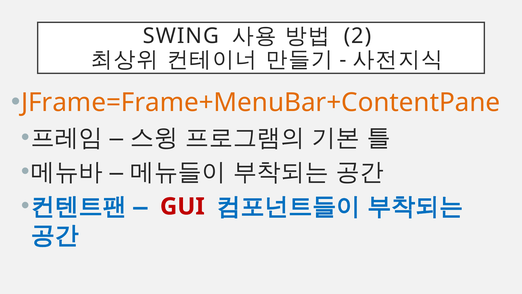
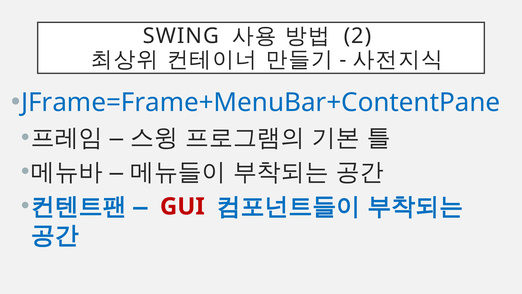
JFrame=Frame+MenuBar+ContentPane colour: orange -> blue (261, 103)
